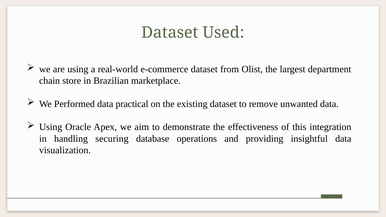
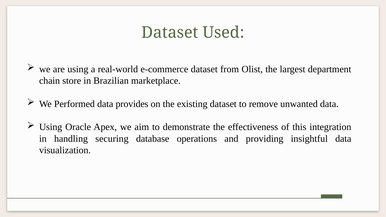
practical: practical -> provides (132, 104)
